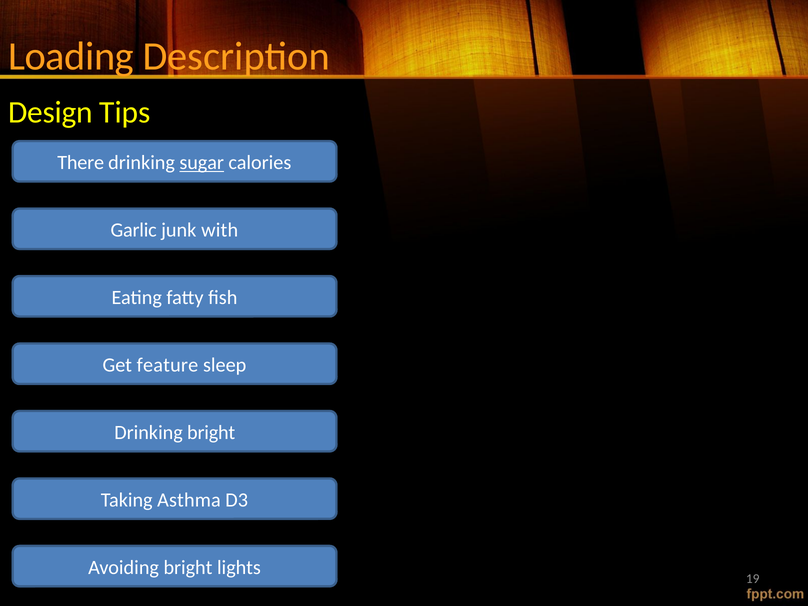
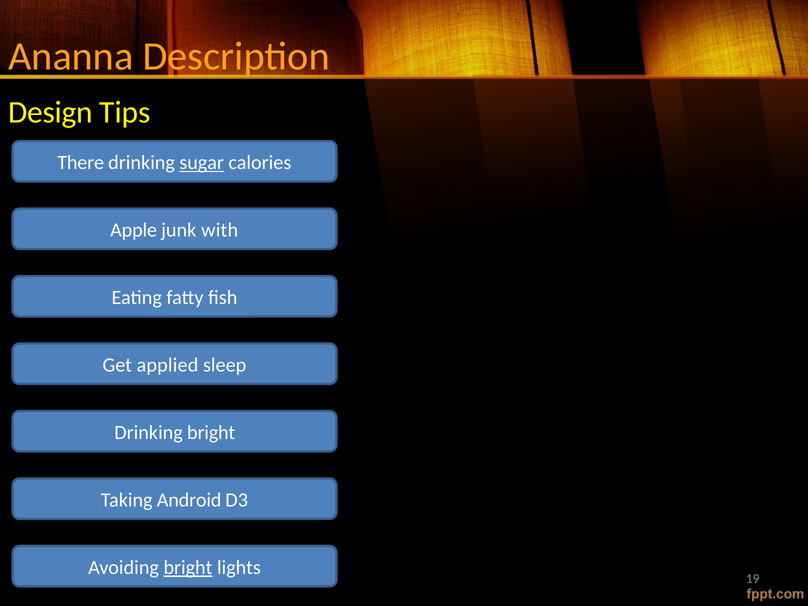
Loading: Loading -> Ananna (71, 56)
Garlic: Garlic -> Apple (134, 230)
feature: feature -> applied (167, 365)
Asthma: Asthma -> Android (189, 500)
bright underline: none -> present (188, 568)
